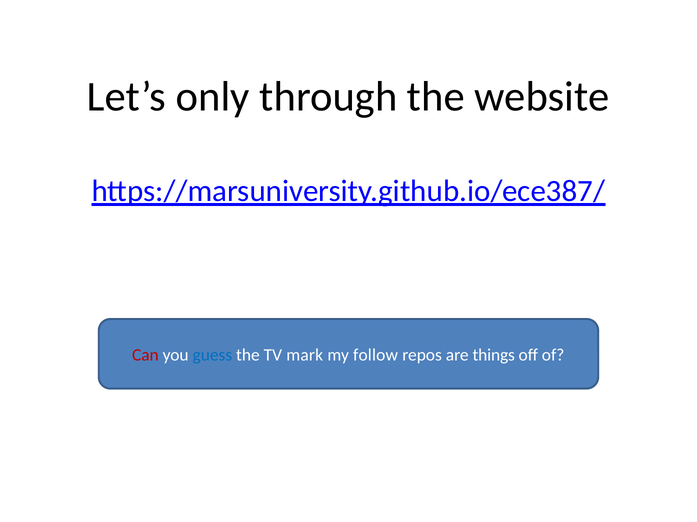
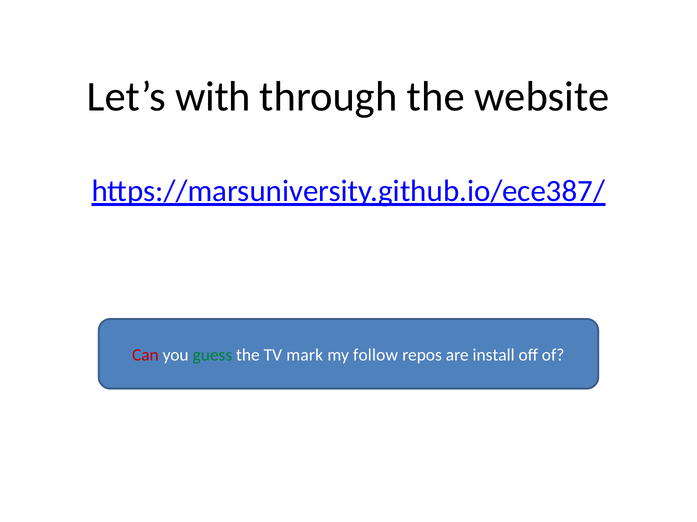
only: only -> with (213, 97)
guess colour: blue -> green (212, 355)
things: things -> install (494, 355)
